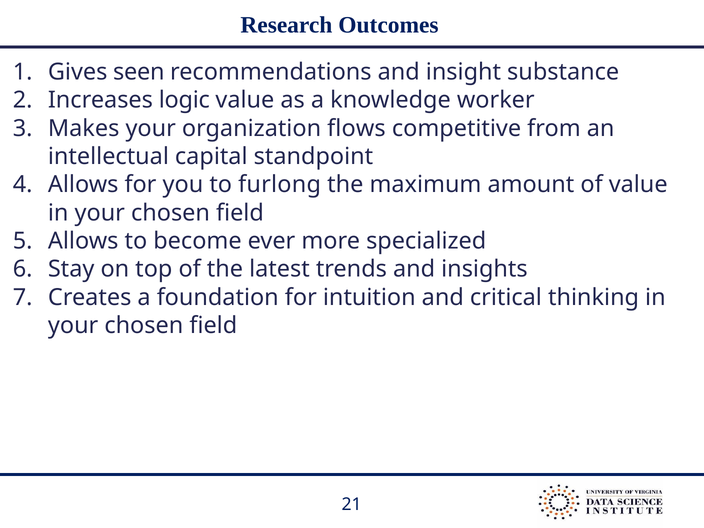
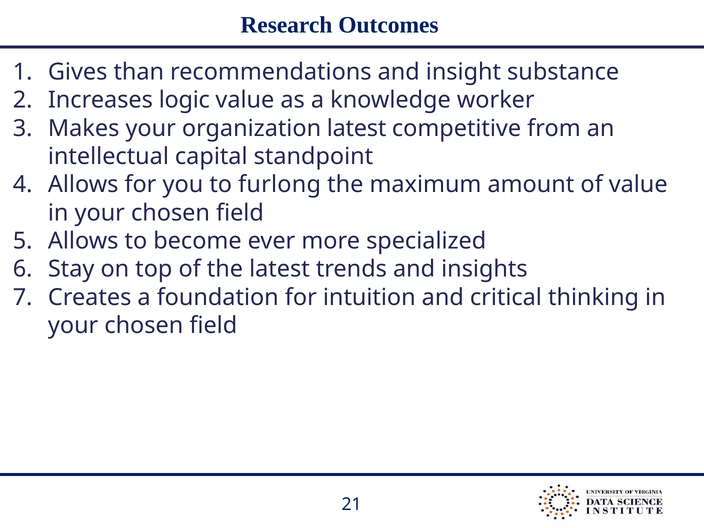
seen: seen -> than (139, 72)
organization flows: flows -> latest (357, 128)
